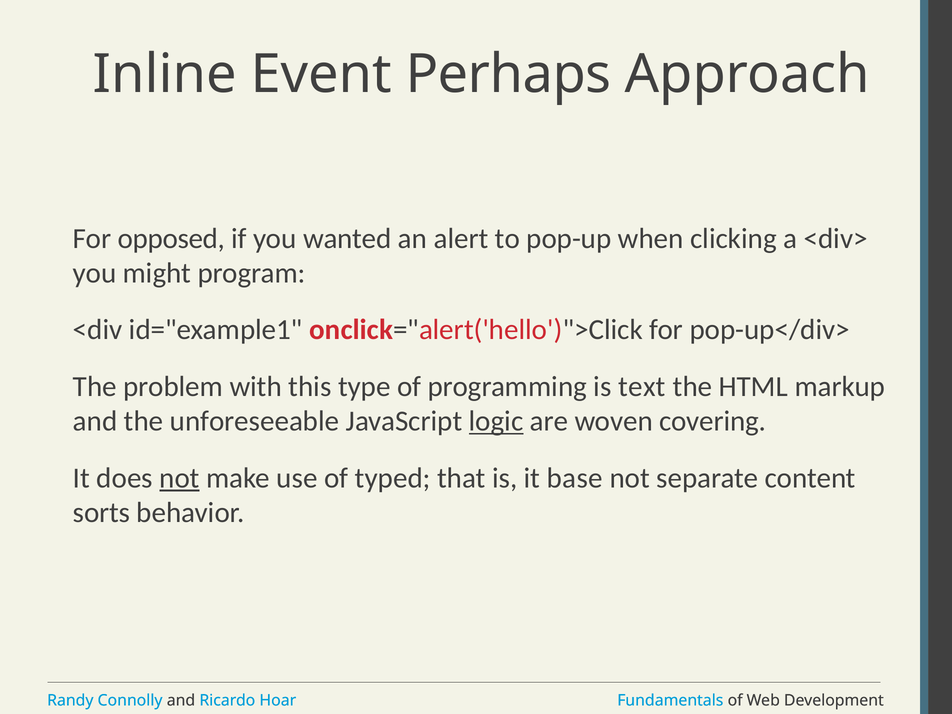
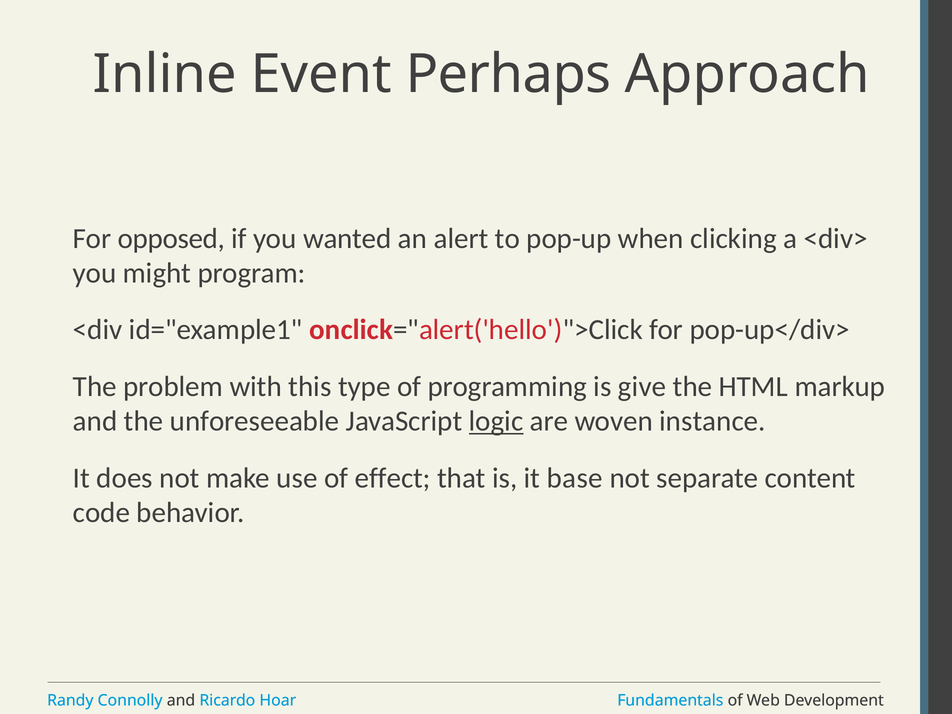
text: text -> give (642, 386)
covering: covering -> instance (712, 421)
not underline: present -> none (180, 478)
typed: typed -> effect (393, 478)
sorts: sorts -> code (102, 513)
